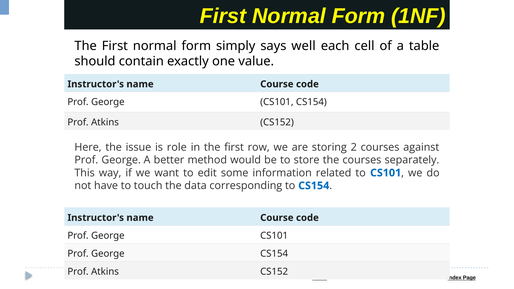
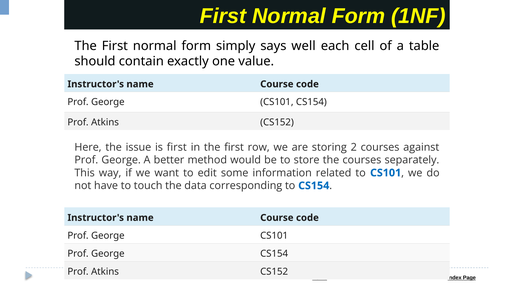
is role: role -> first (177, 147)
